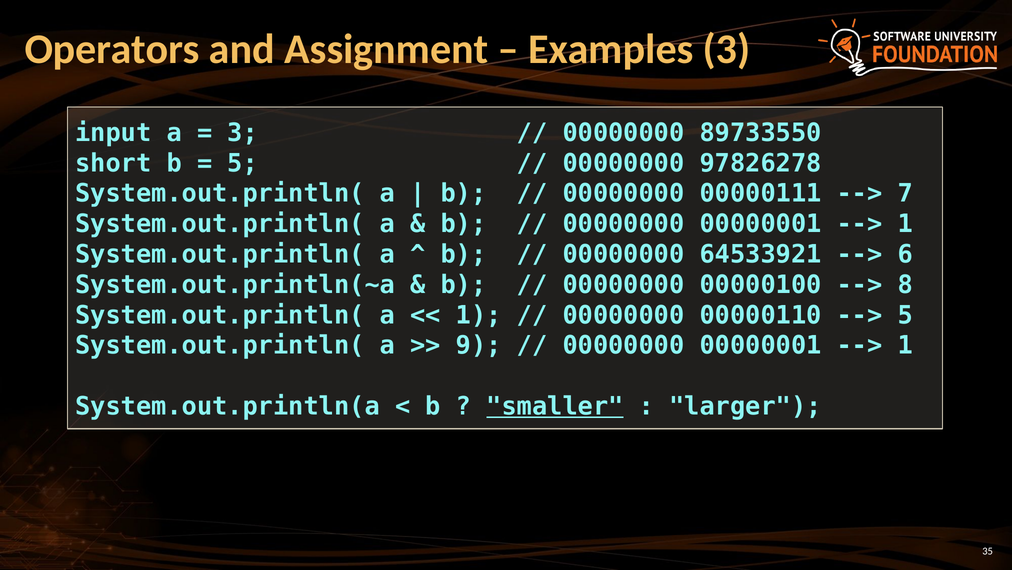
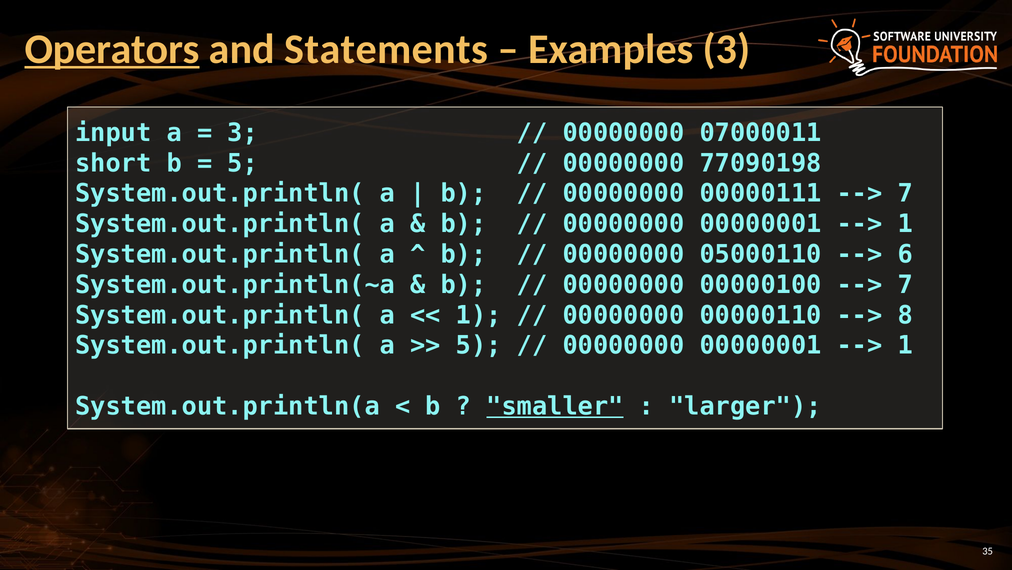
Operators underline: none -> present (112, 49)
Assignment: Assignment -> Statements (386, 49)
89733550: 89733550 -> 07000011 (761, 133)
97826278: 97826278 -> 77090198 (761, 163)
64533921: 64533921 -> 05000110 (761, 254)
8: 8 -> 7 (905, 284)
5: 5 -> 8 (905, 315)
9: 9 -> 5 (479, 345)
